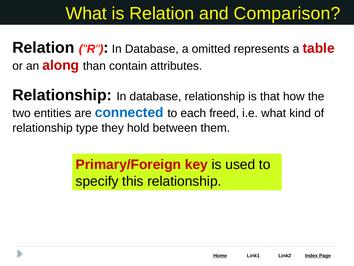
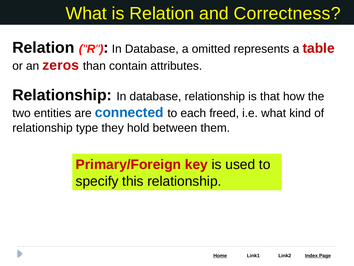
Comparison: Comparison -> Correctness (287, 14)
along: along -> zeros (61, 65)
